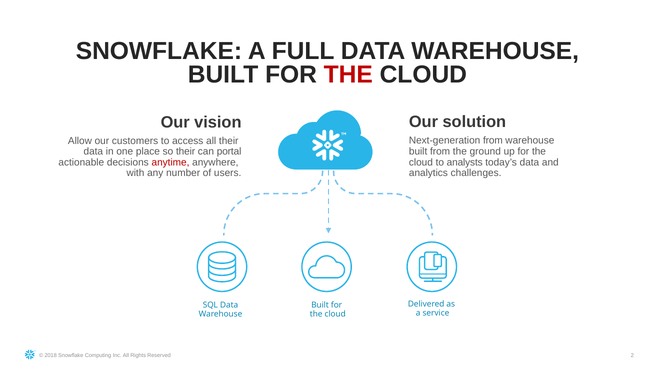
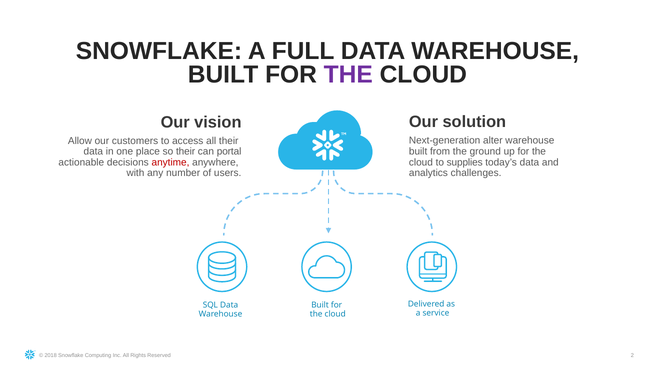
THE colour: red -> purple (348, 75)
Next-generation from: from -> alter (493, 140)
analysts: analysts -> supplies (465, 162)
